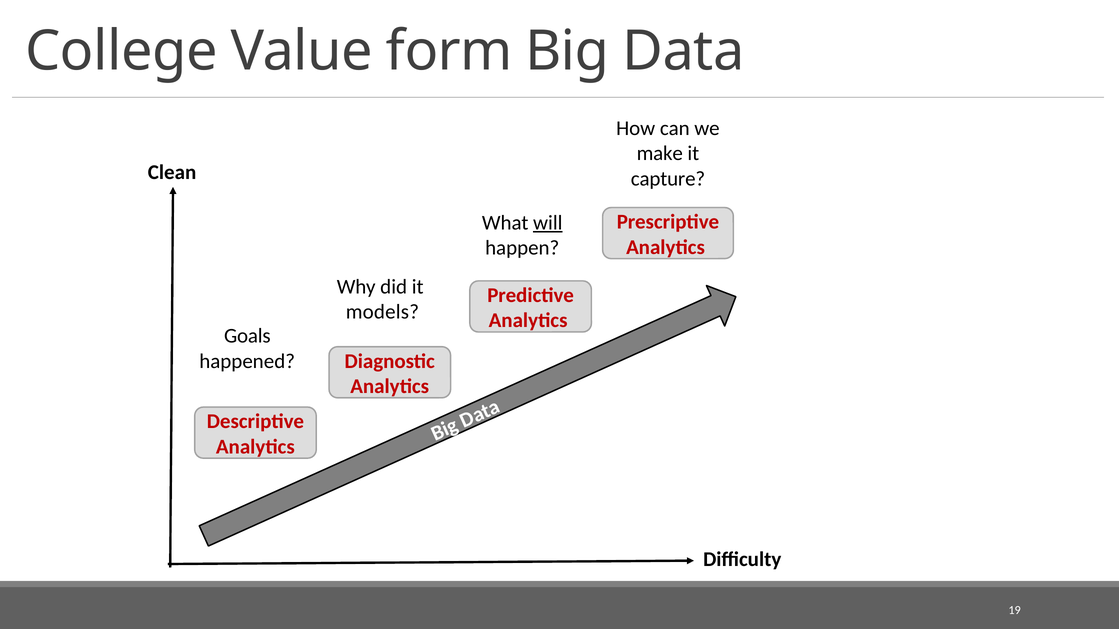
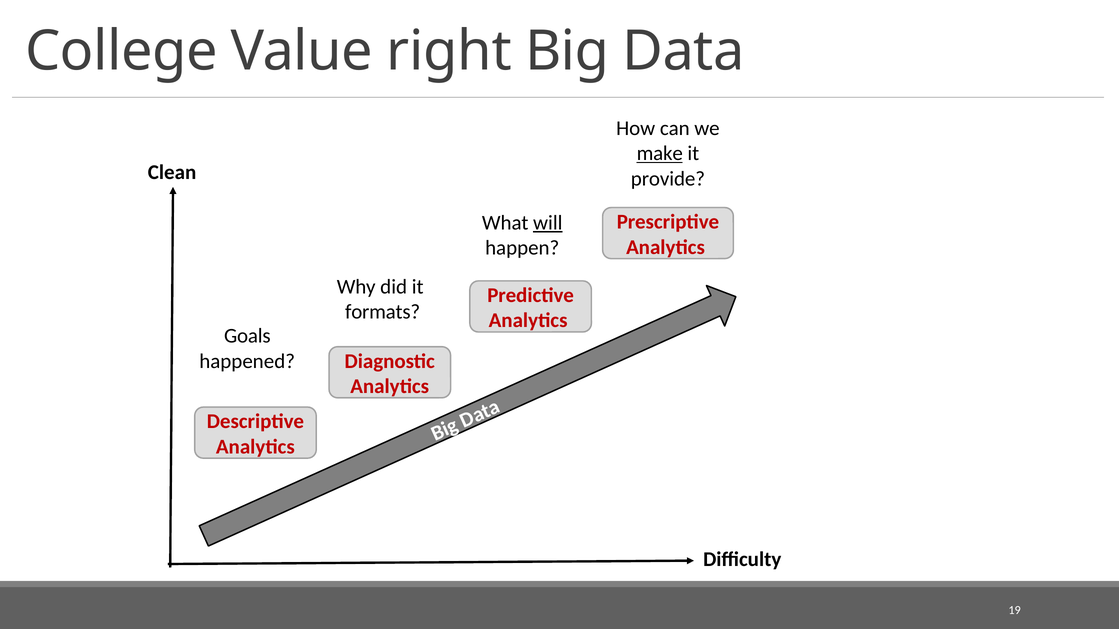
form: form -> right (449, 52)
make underline: none -> present (660, 154)
capture: capture -> provide (668, 179)
models: models -> formats (383, 312)
